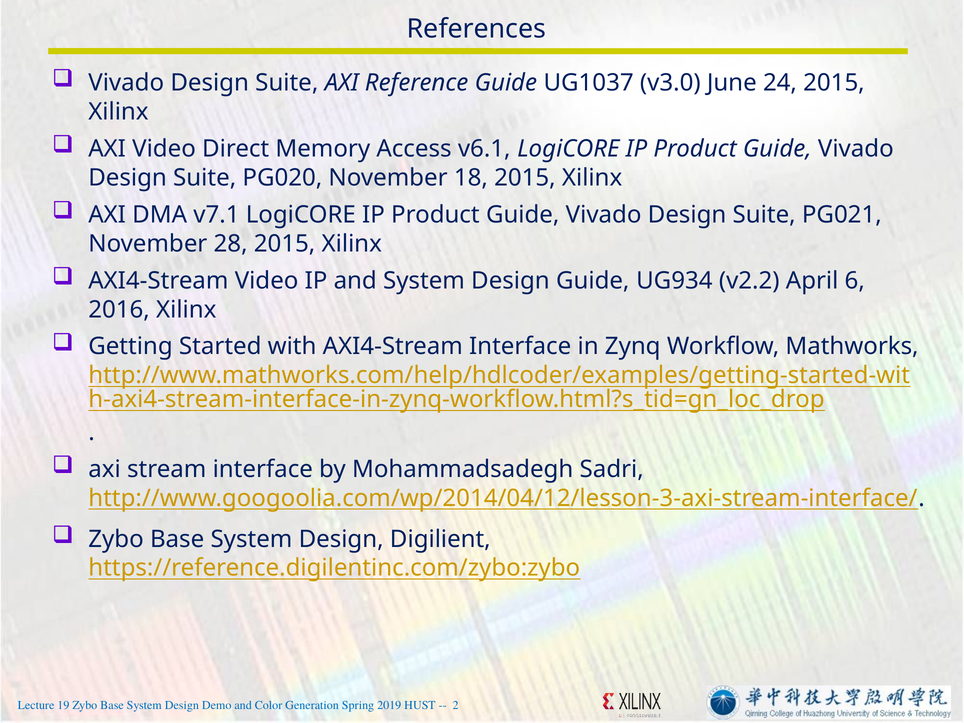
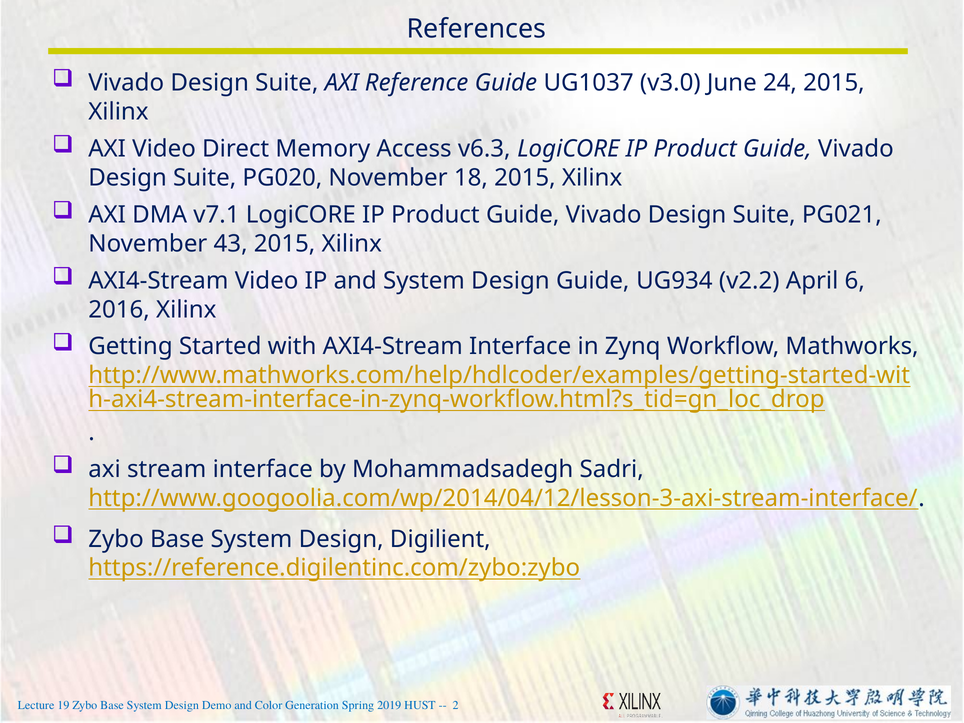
v6.1: v6.1 -> v6.3 (484, 149)
28: 28 -> 43 (231, 244)
